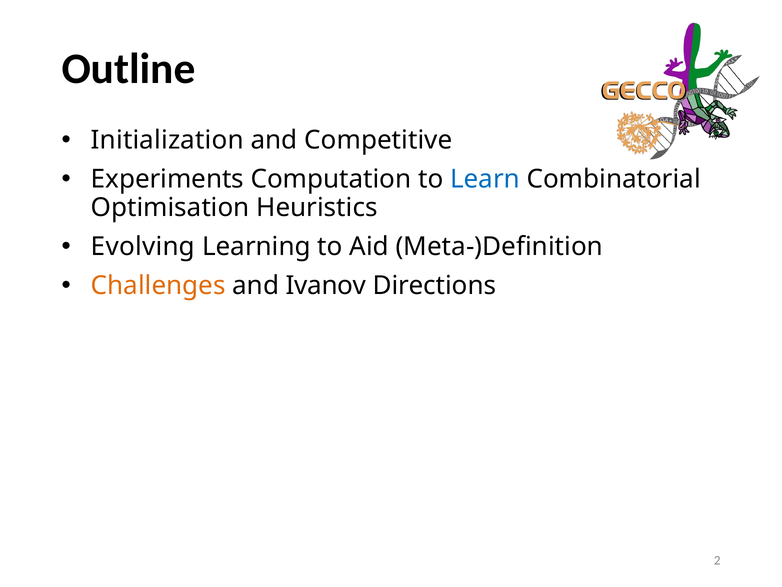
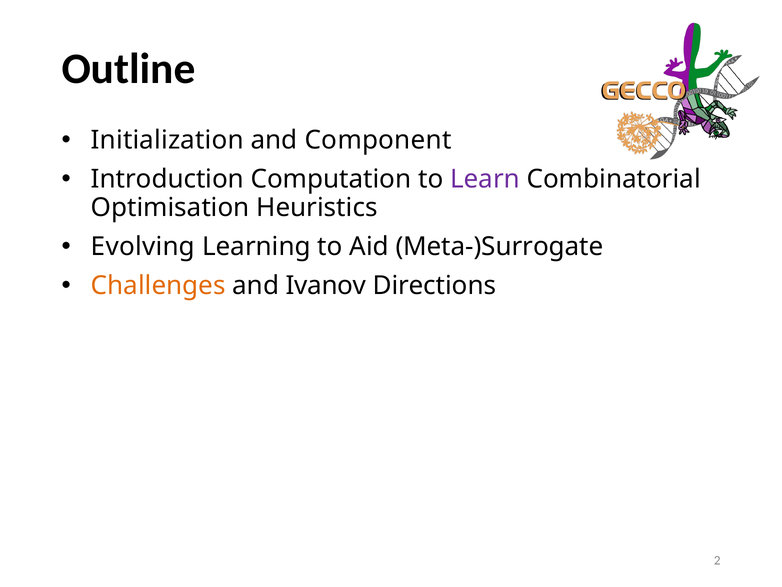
Competitive: Competitive -> Component (378, 140)
Experiments: Experiments -> Introduction (167, 179)
Learn colour: blue -> purple (485, 179)
Meta-)Definition: Meta-)Definition -> Meta-)Surrogate (499, 246)
